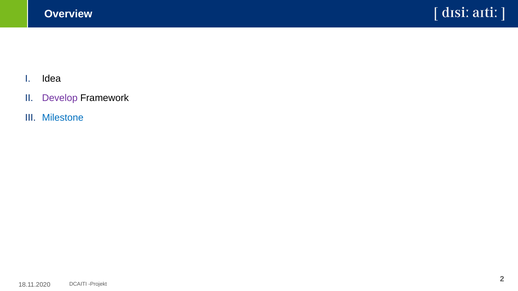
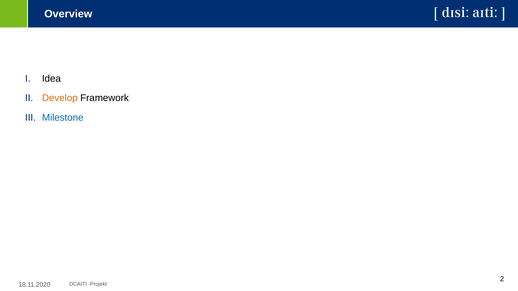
Develop colour: purple -> orange (60, 98)
